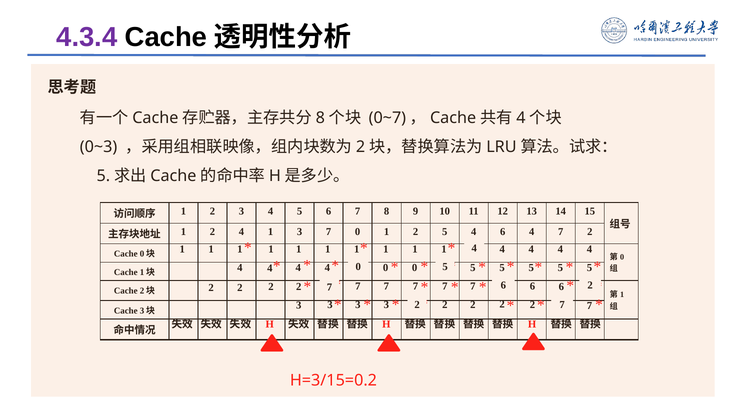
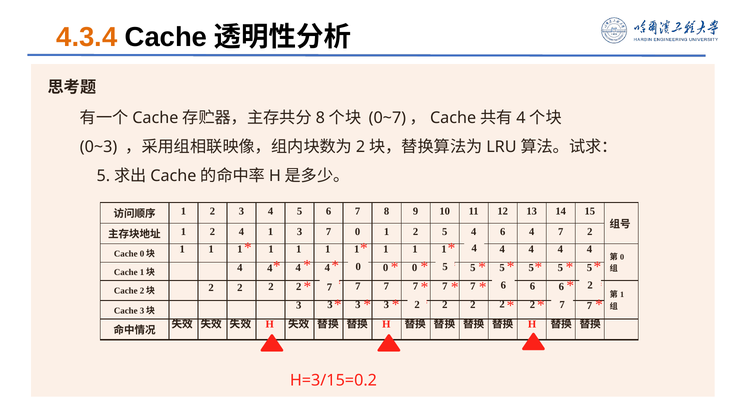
4.3.4 colour: purple -> orange (87, 37)
